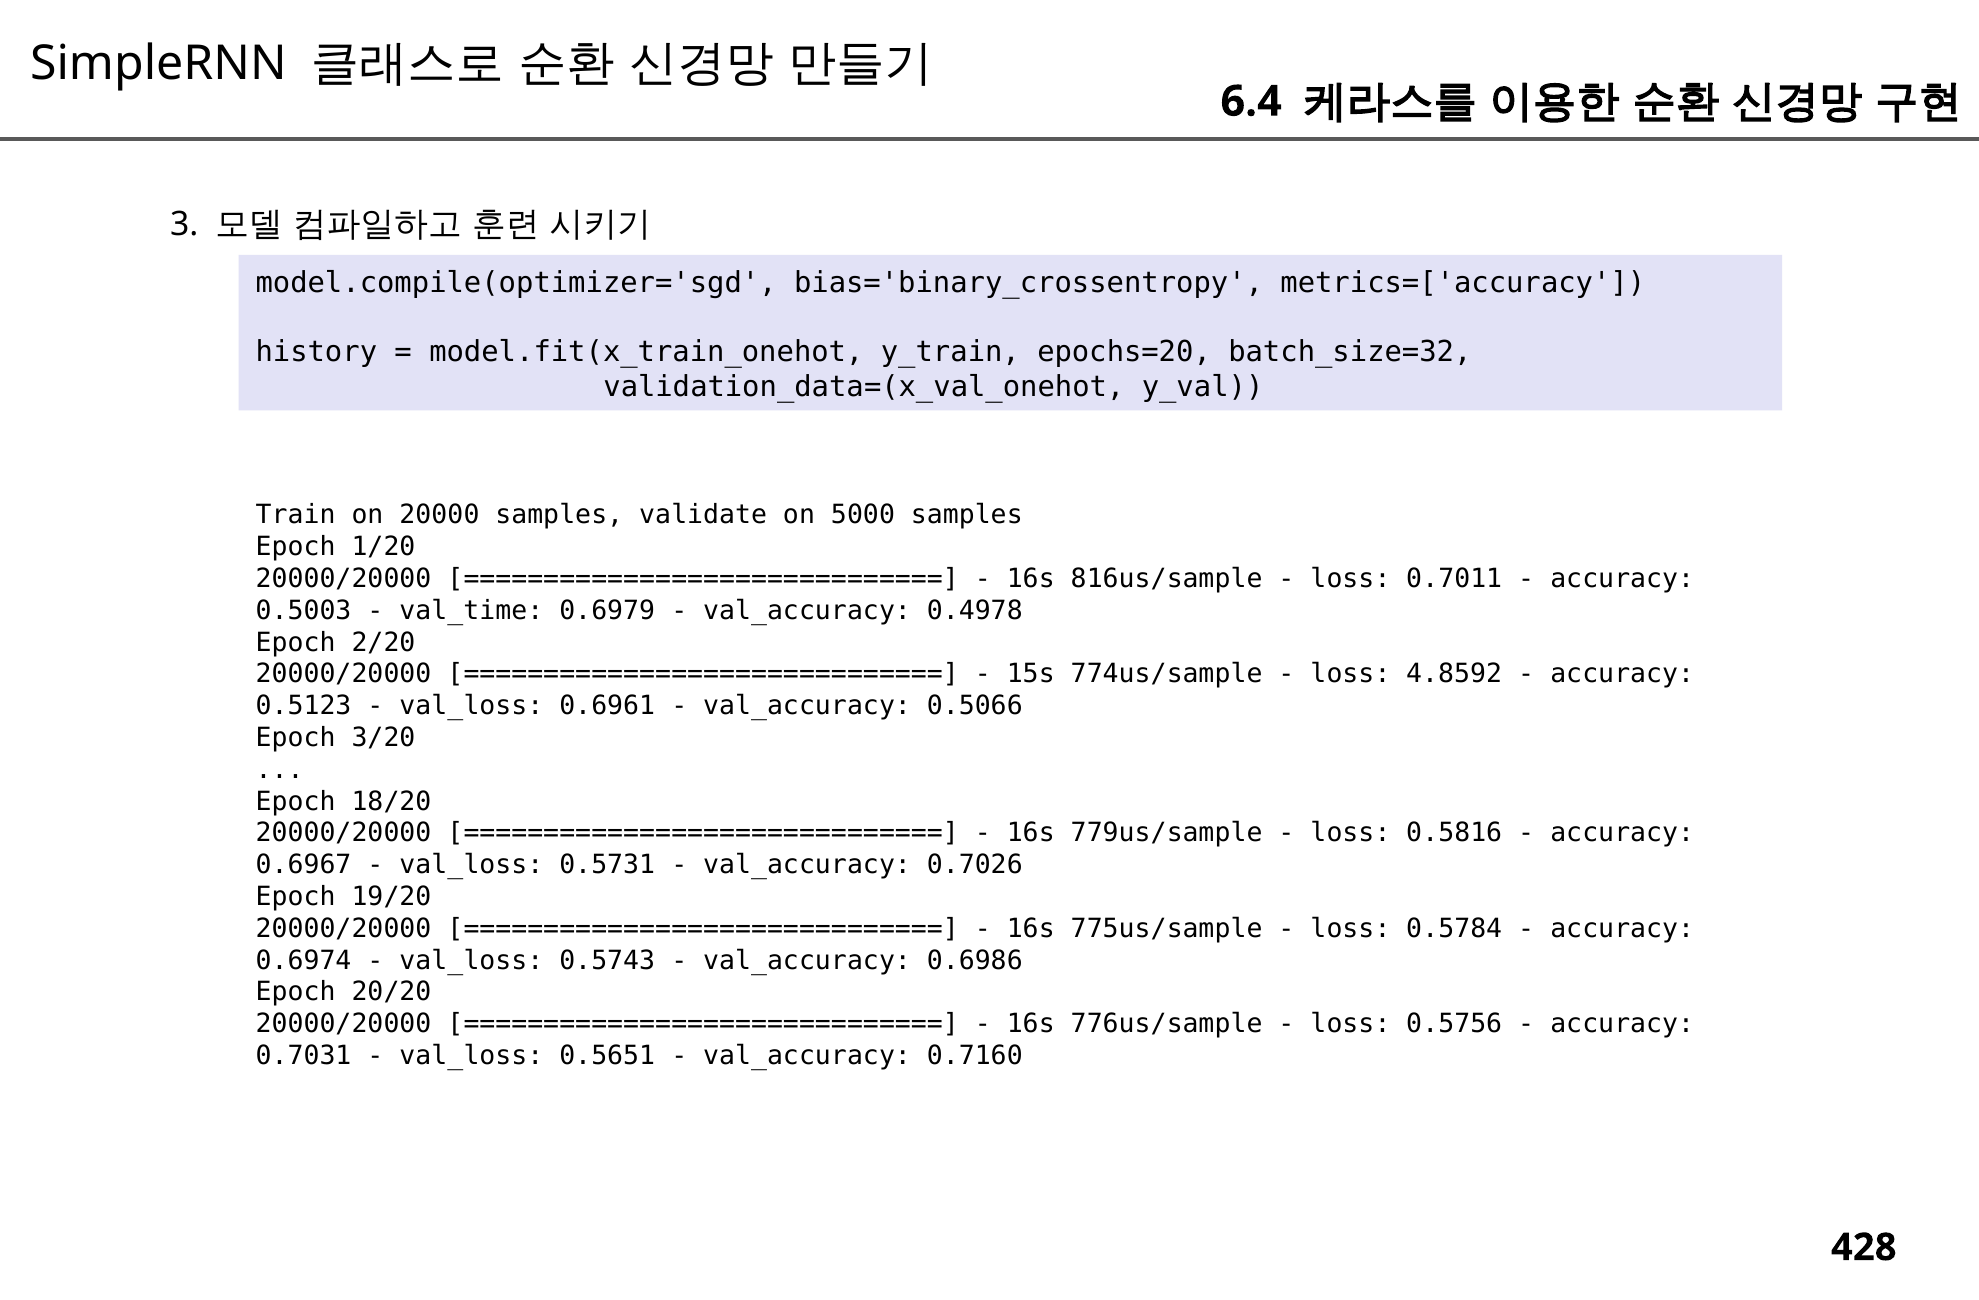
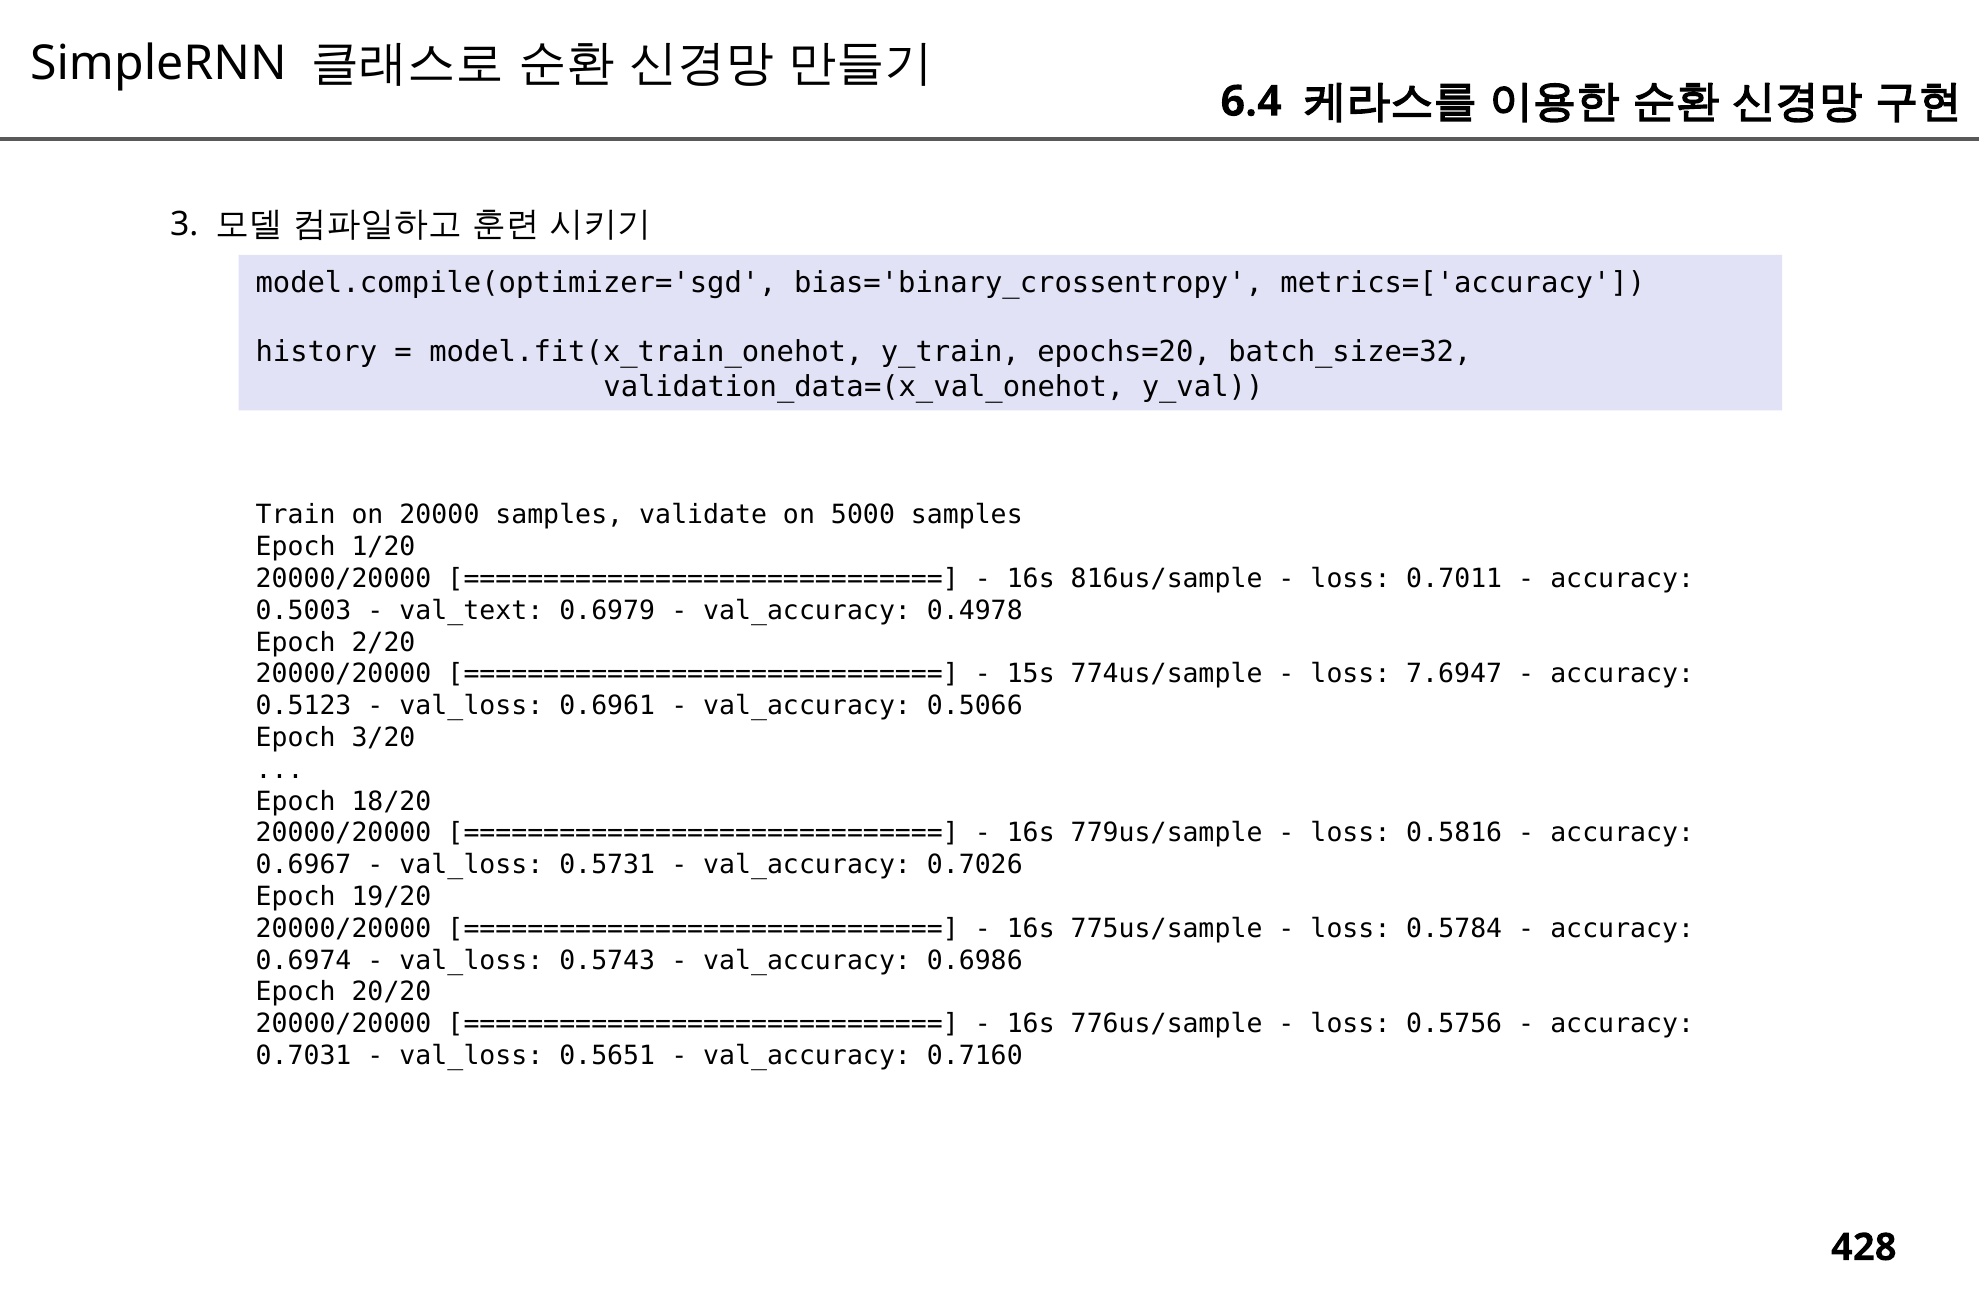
val_time: val_time -> val_text (471, 610)
4.8592: 4.8592 -> 7.6947 (1454, 674)
